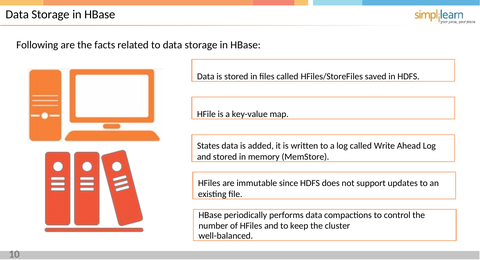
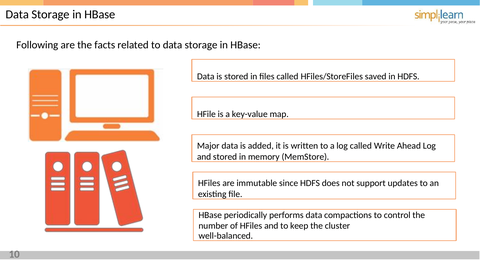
States: States -> Major (208, 146)
